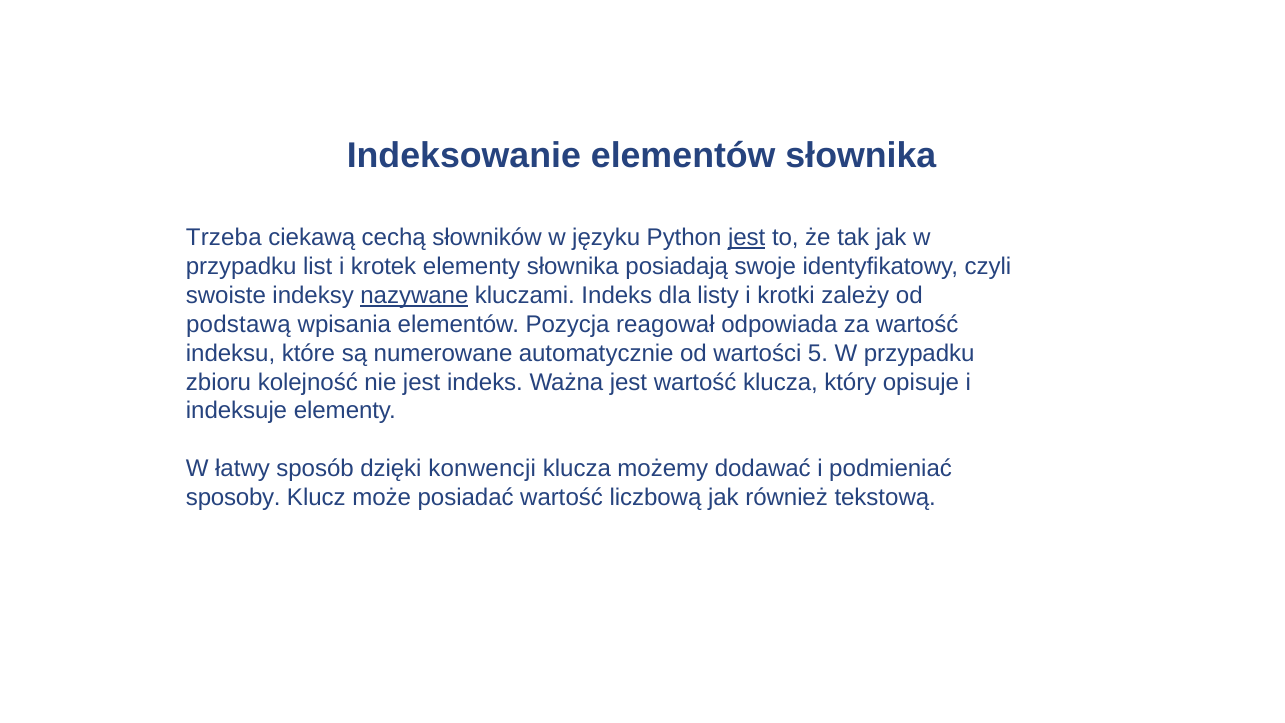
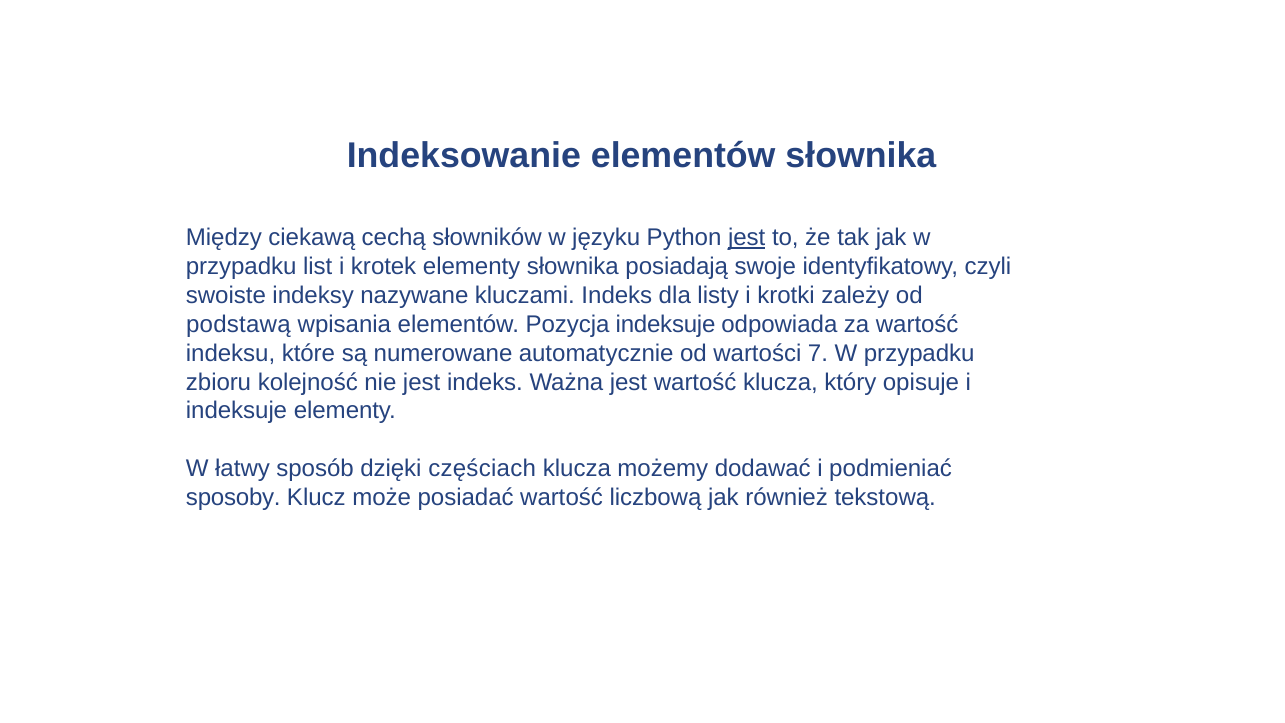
Trzeba: Trzeba -> Między (224, 238)
nazywane underline: present -> none (414, 295)
Pozycja reagował: reagował -> indeksuje (666, 324)
5: 5 -> 7 (818, 353)
konwencji: konwencji -> częściach (482, 469)
